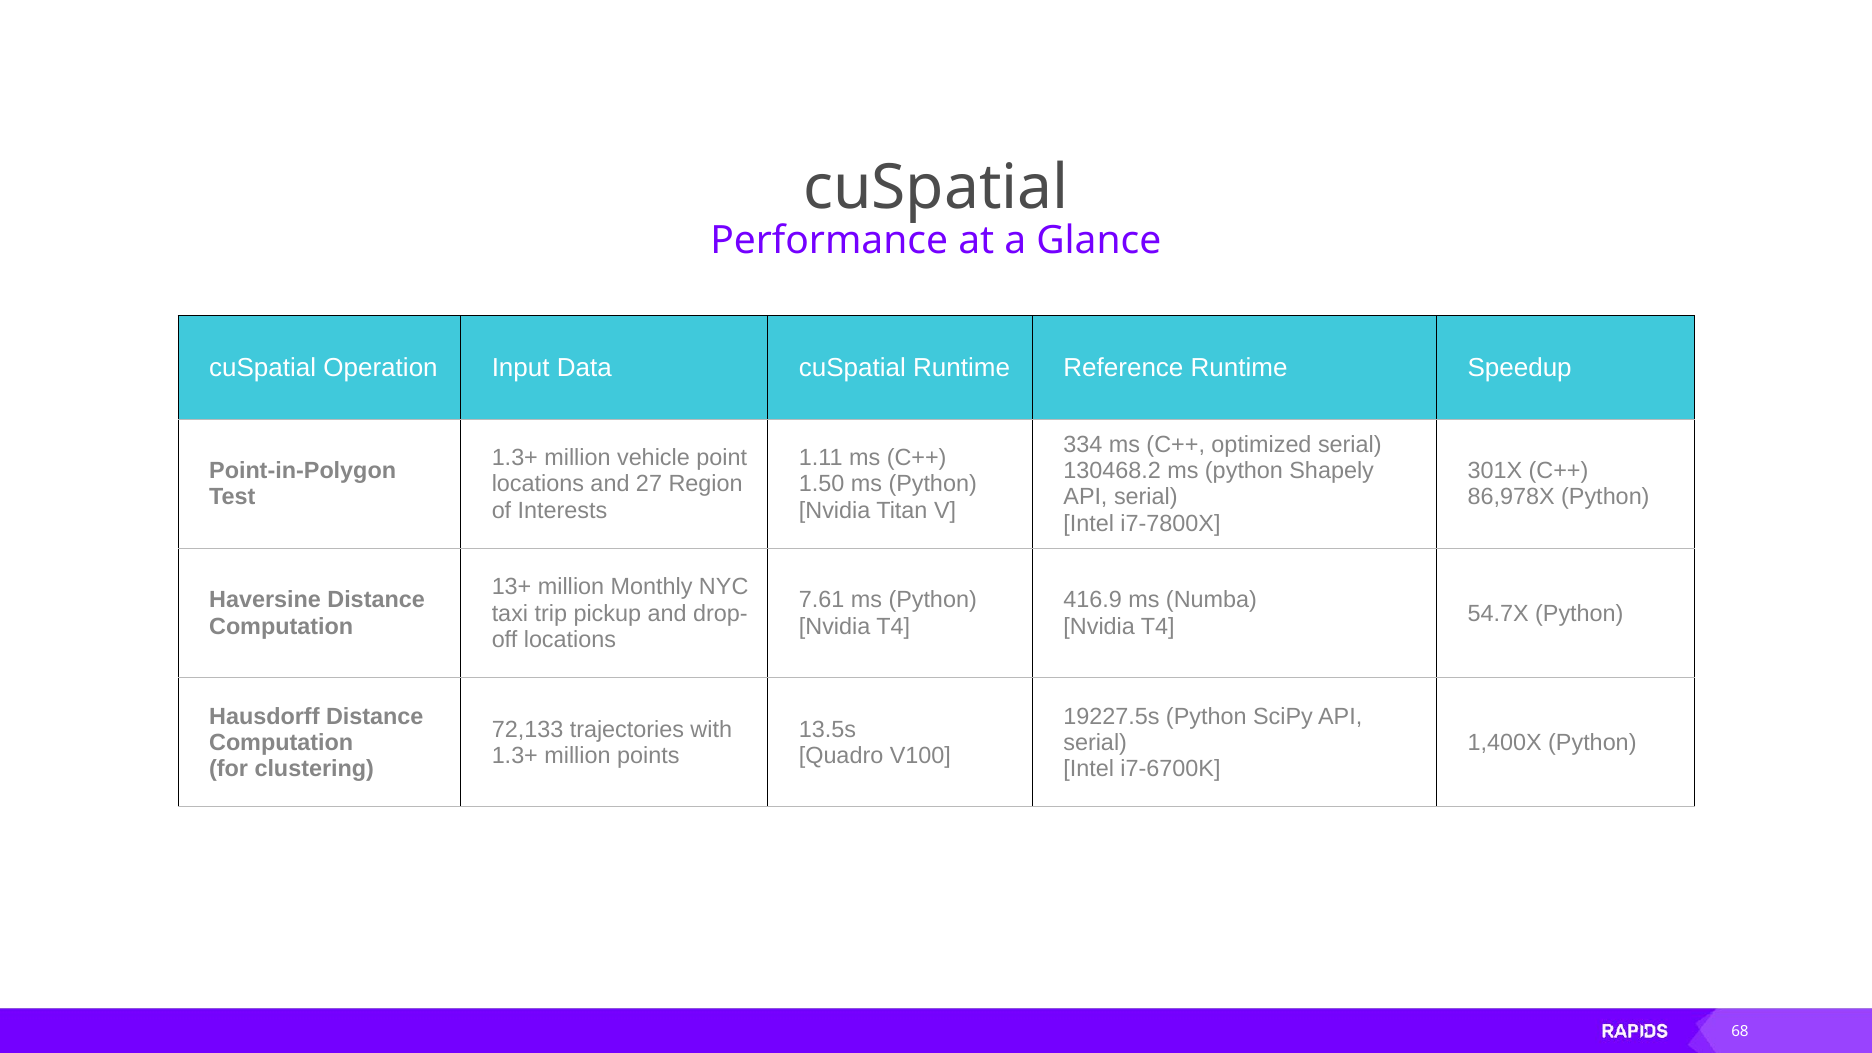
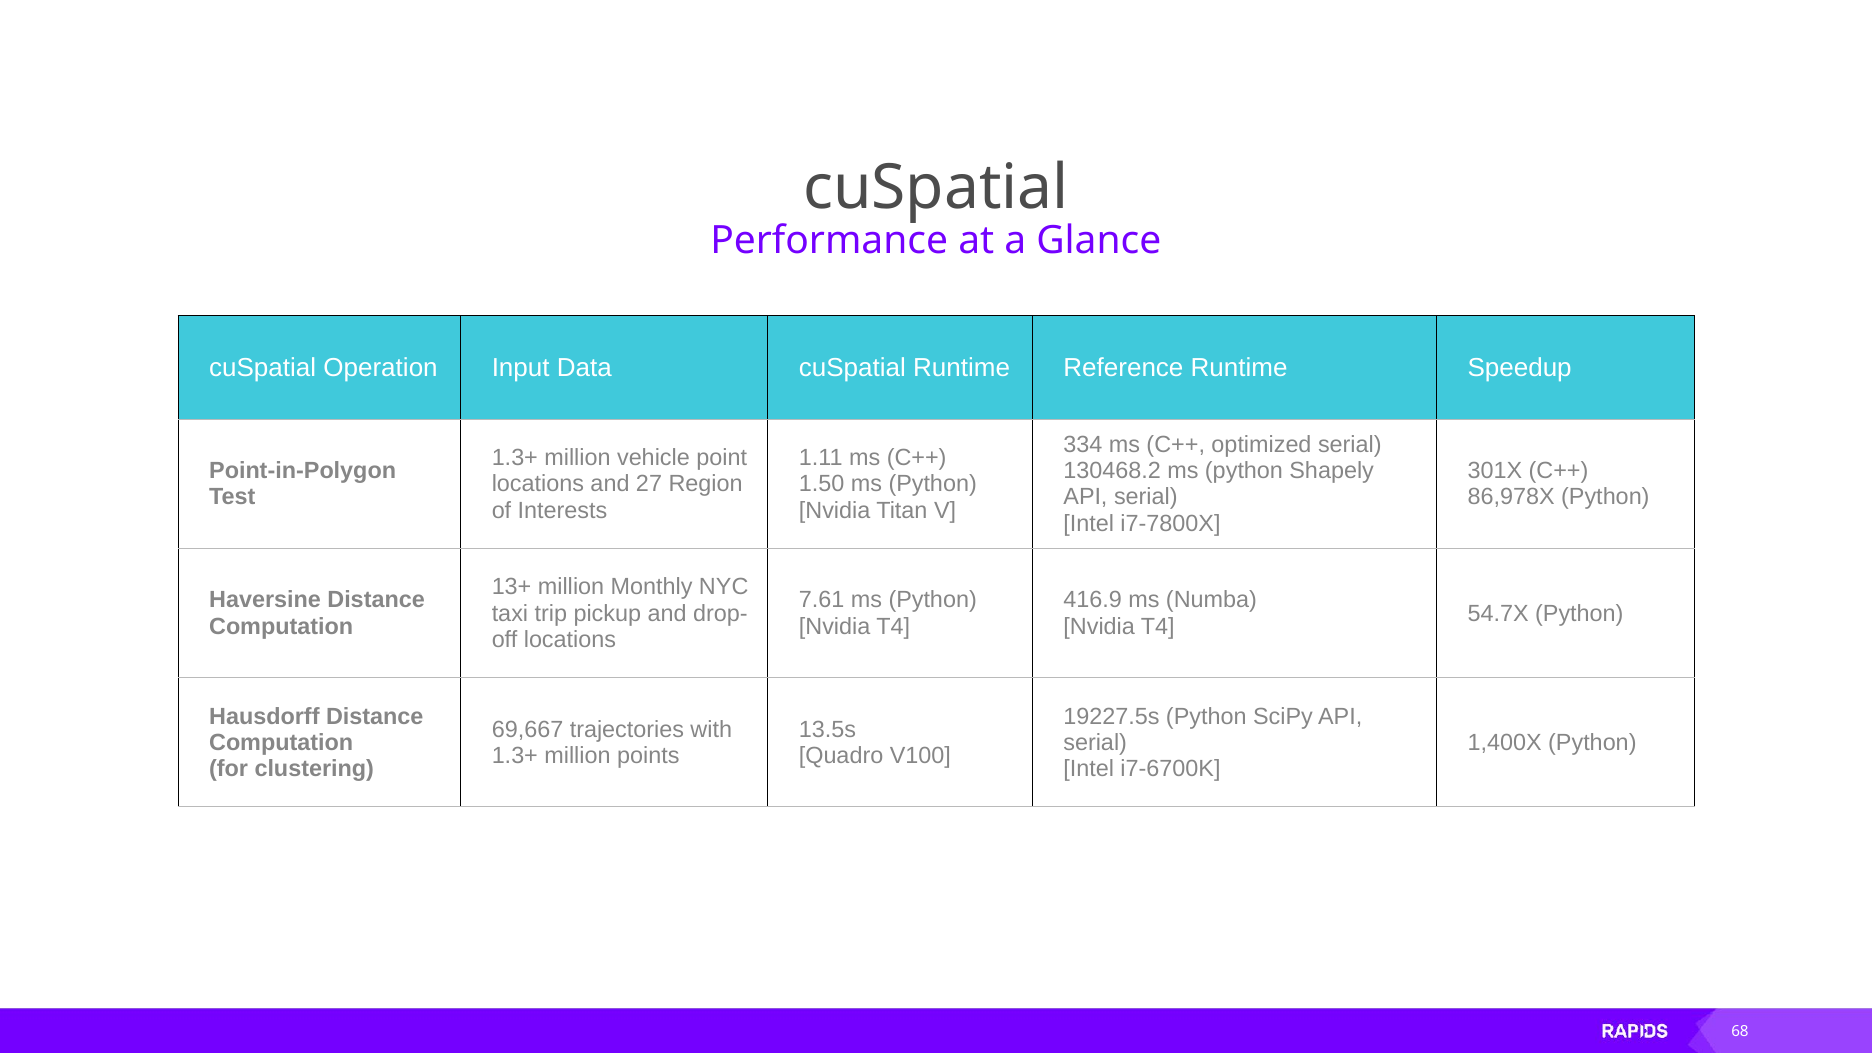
72,133: 72,133 -> 69,667 (528, 729)
